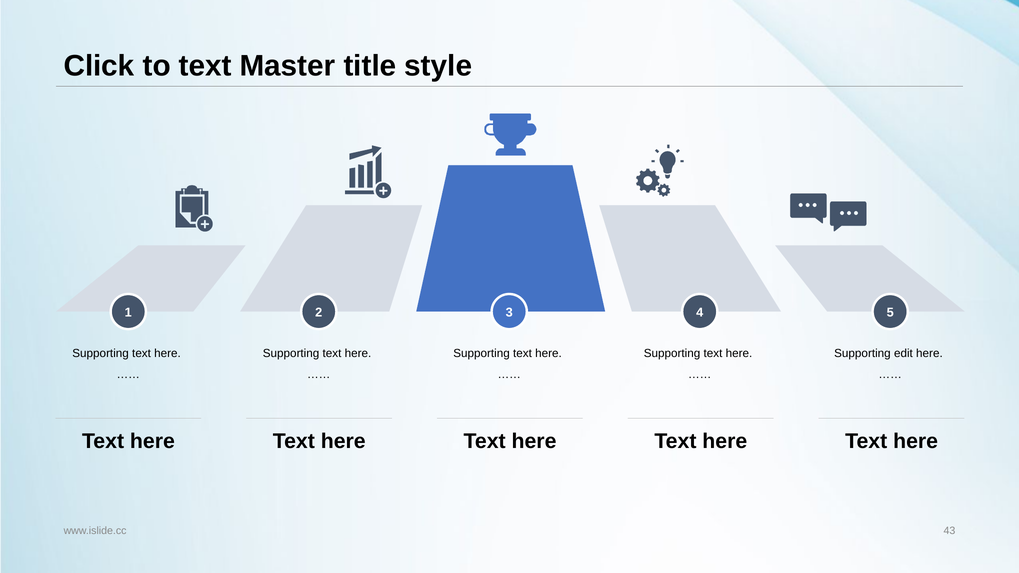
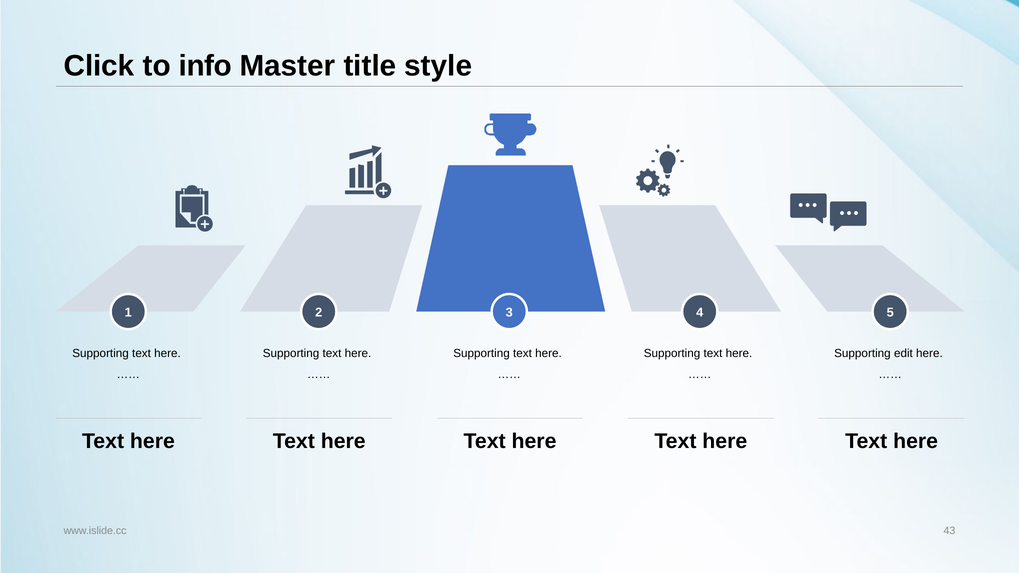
to text: text -> info (205, 66)
